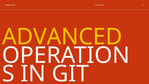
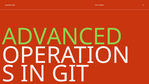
ADVANCED colour: yellow -> light green (62, 37)
